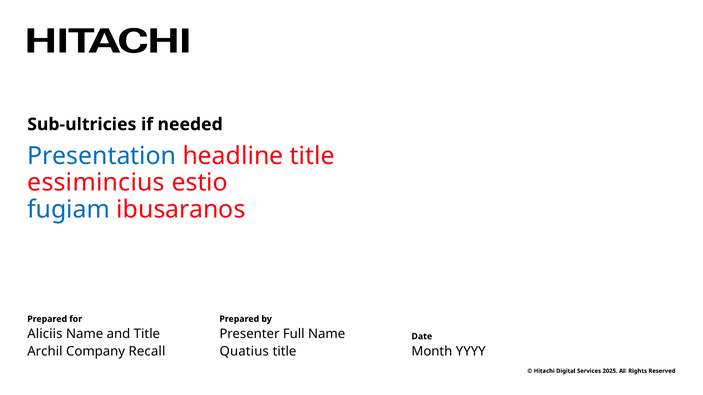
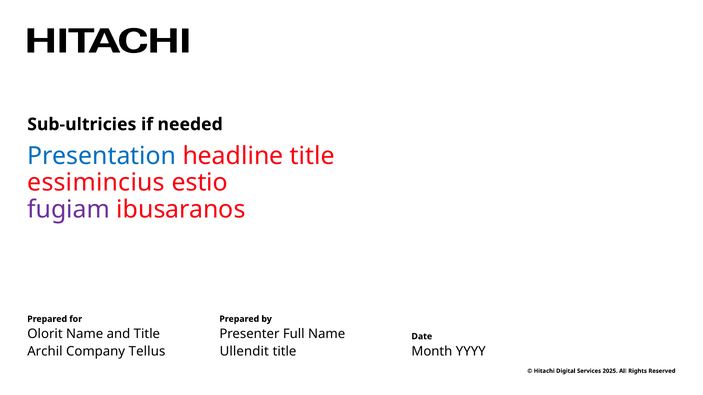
fugiam colour: blue -> purple (69, 210)
Aliciis: Aliciis -> Olorit (45, 334)
Quatius: Quatius -> Ullendit (244, 352)
Recall: Recall -> Tellus (147, 352)
